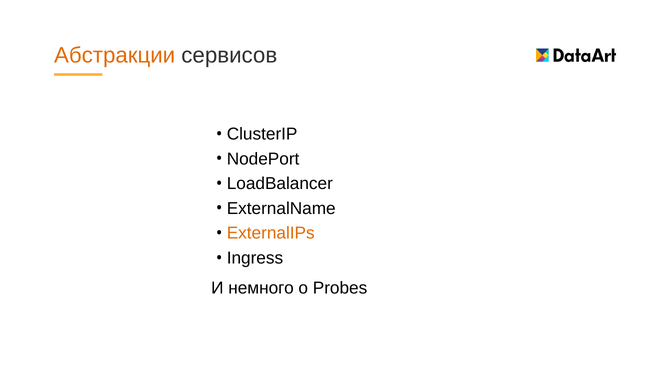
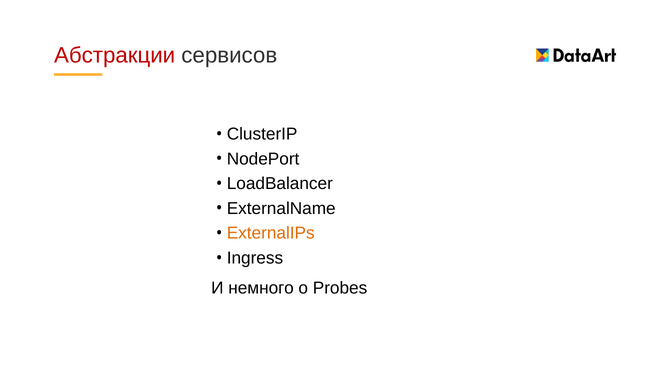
Абстракции colour: orange -> red (115, 55)
